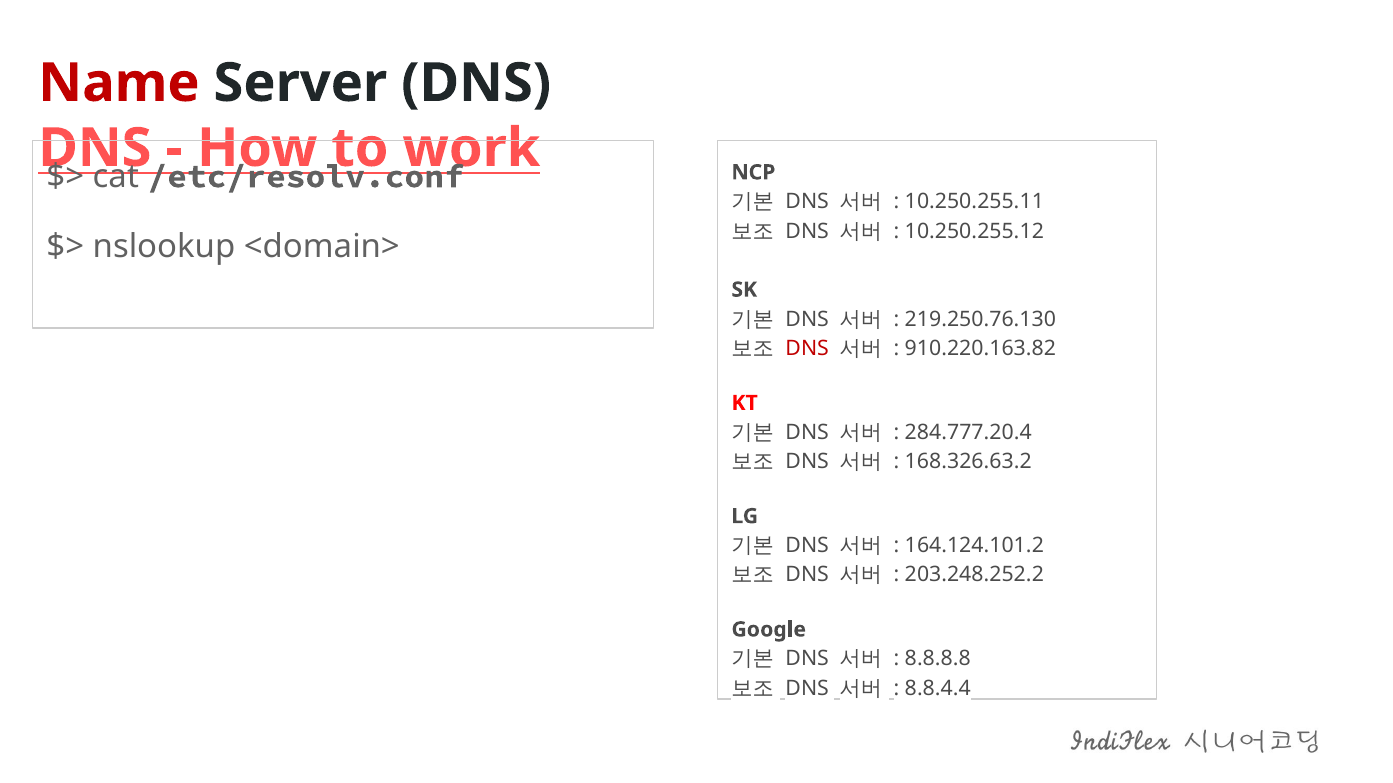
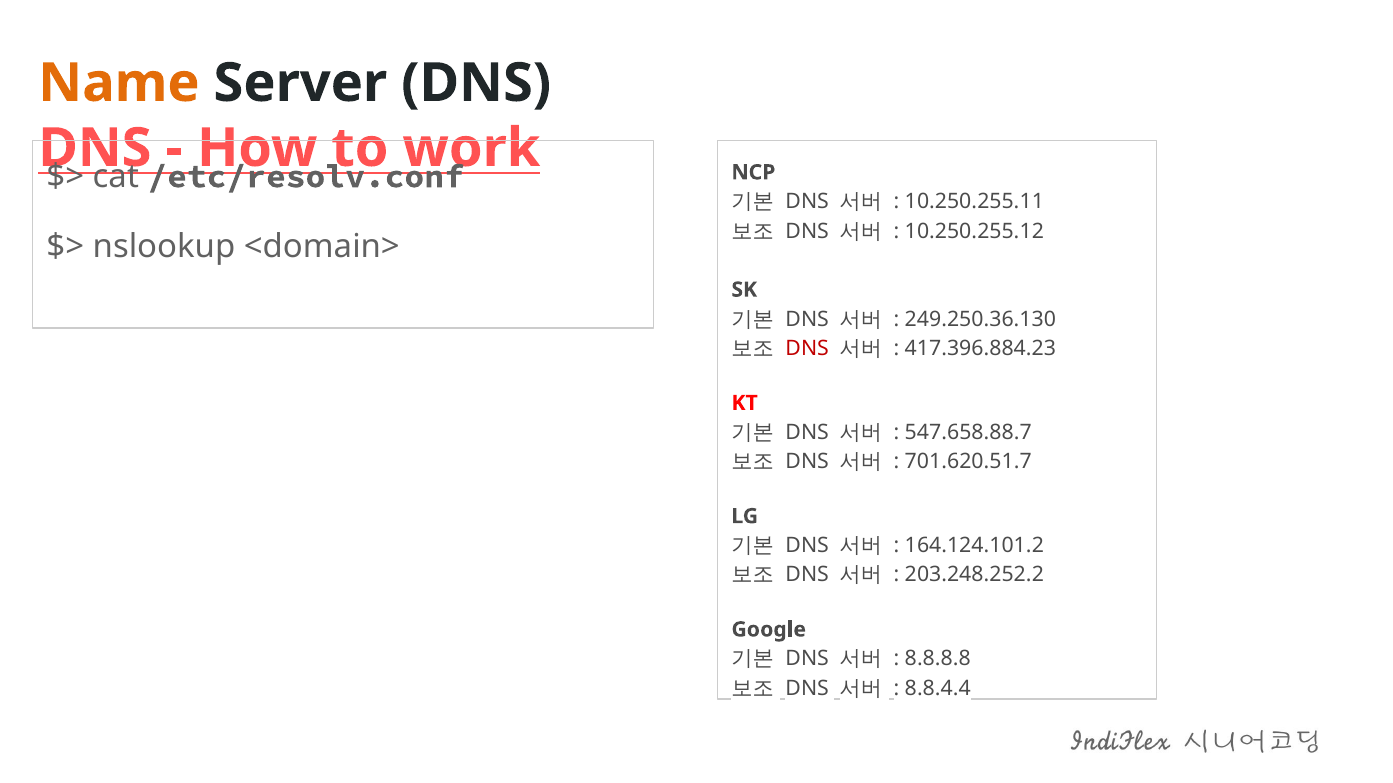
Name colour: red -> orange (119, 83)
219.250.76.130: 219.250.76.130 -> 249.250.36.130 (980, 319)
910.220.163.82: 910.220.163.82 -> 417.396.884.23 (980, 349)
284.777.20.4: 284.777.20.4 -> 547.658.88.7 (968, 433)
168.326.63.2: 168.326.63.2 -> 701.620.51.7 (968, 462)
